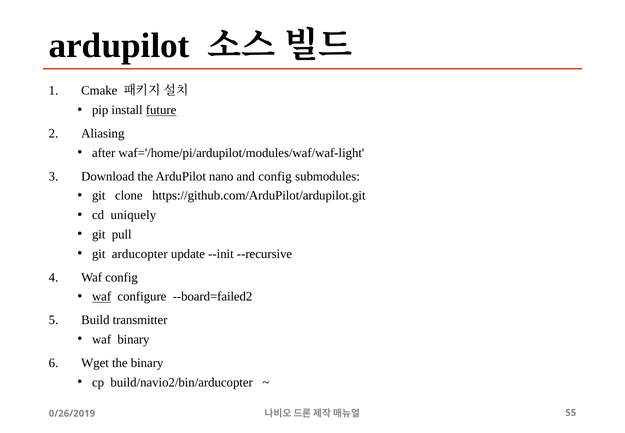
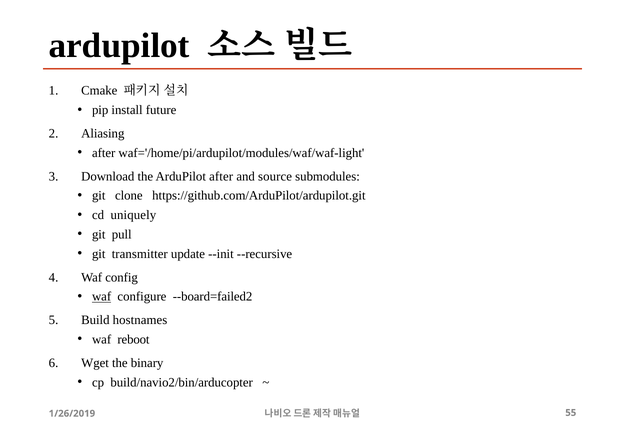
future underline: present -> none (161, 110)
ArduPilot nano: nano -> after (221, 176)
and config: config -> source (275, 176)
arducopter: arducopter -> transmitter (140, 254)
transmitter: transmitter -> hostnames (140, 320)
waf binary: binary -> reboot (133, 339)
0/26/2019: 0/26/2019 -> 1/26/2019 (72, 413)
